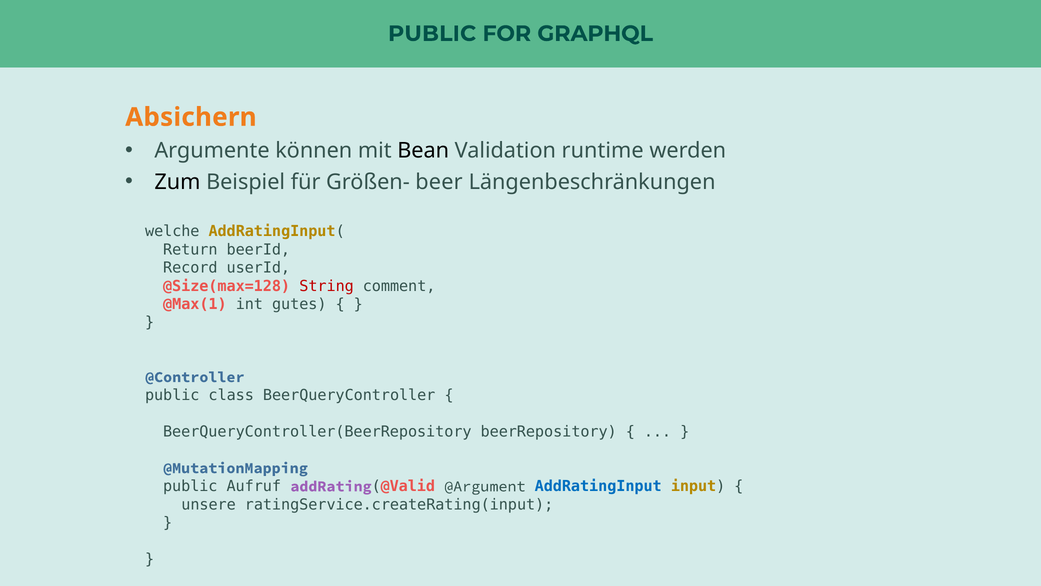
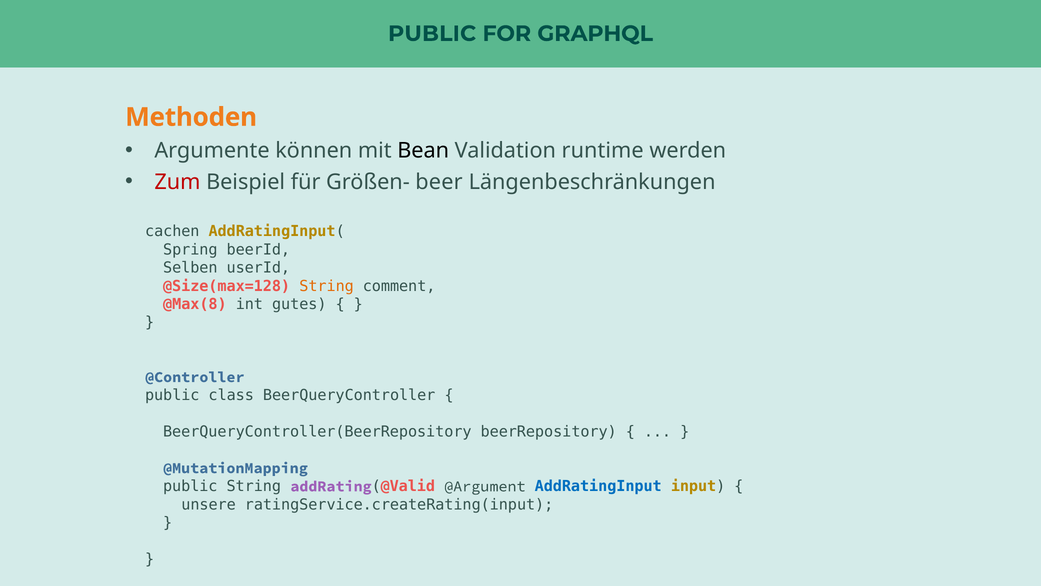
Absichern: Absichern -> Methoden (191, 117)
Zum colour: black -> red (177, 182)
welche: welche -> cachen (172, 231)
Return: Return -> Spring (190, 249)
Record: Record -> Selben (190, 268)
String colour: red -> orange (327, 286)
@Max(1: @Max(1 -> @Max(8 (195, 304)
public Aufruf: Aufruf -> String (254, 486)
